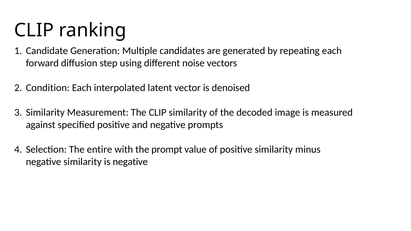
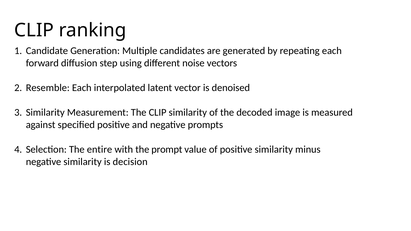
Condition: Condition -> Resemble (48, 88)
is negative: negative -> decision (130, 162)
